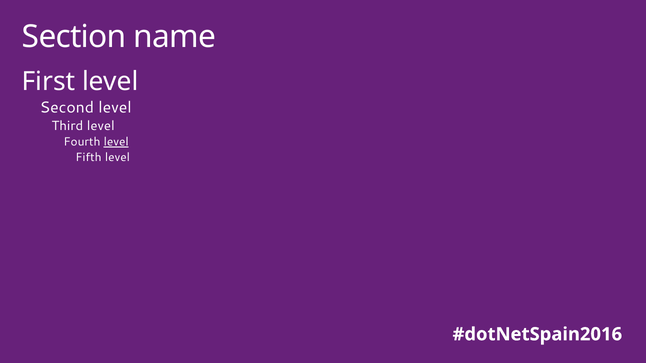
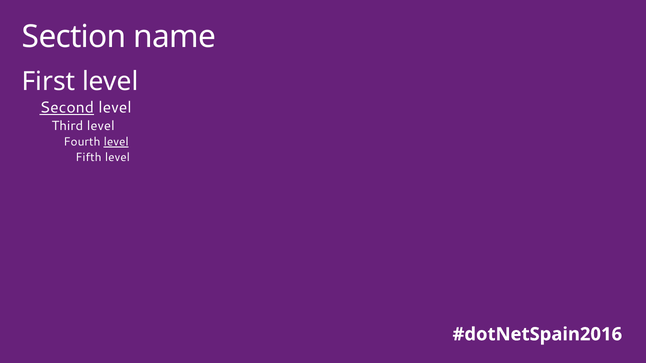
Second underline: none -> present (67, 108)
